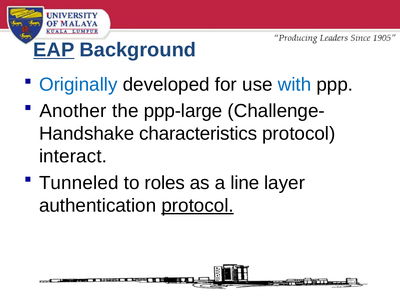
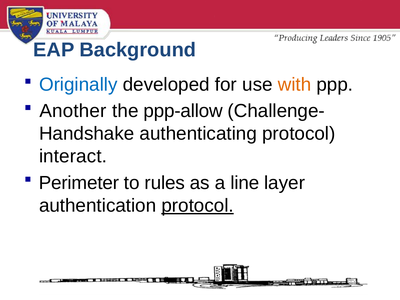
EAP underline: present -> none (54, 50)
with colour: blue -> orange (295, 85)
ppp-large: ppp-large -> ppp-allow (183, 111)
characteristics: characteristics -> authenticating (198, 134)
Tunneled: Tunneled -> Perimeter (79, 183)
roles: roles -> rules (165, 183)
